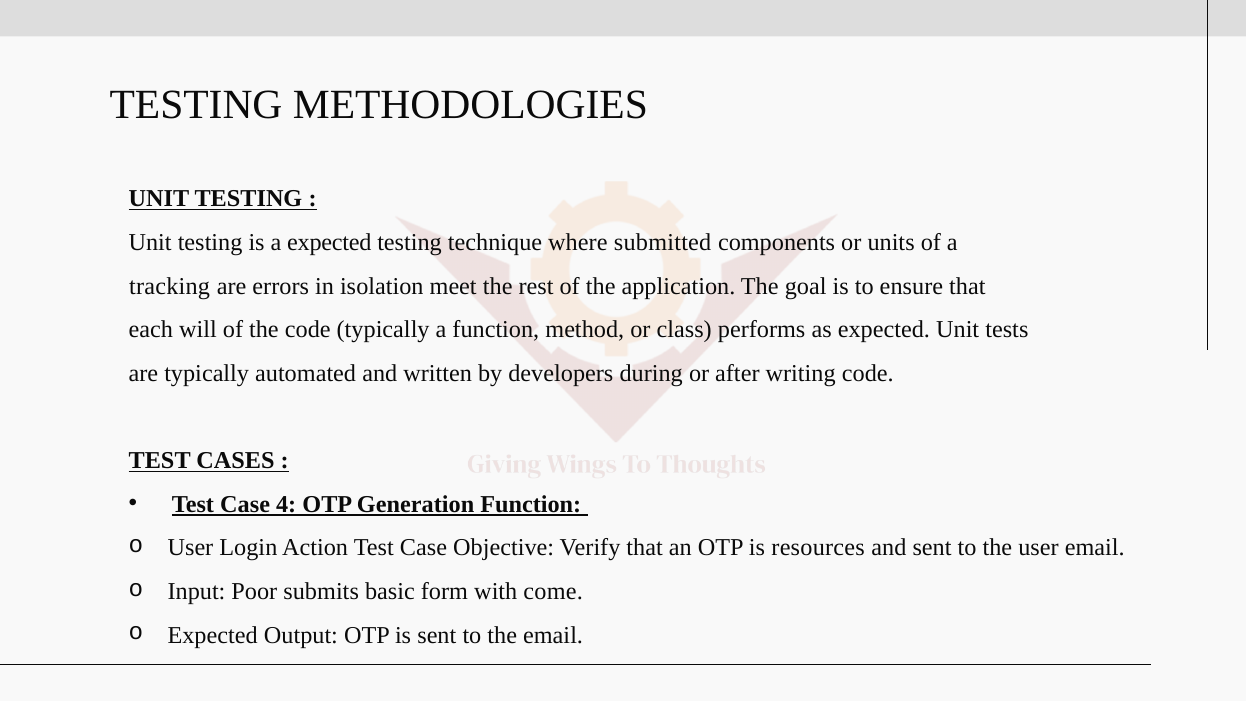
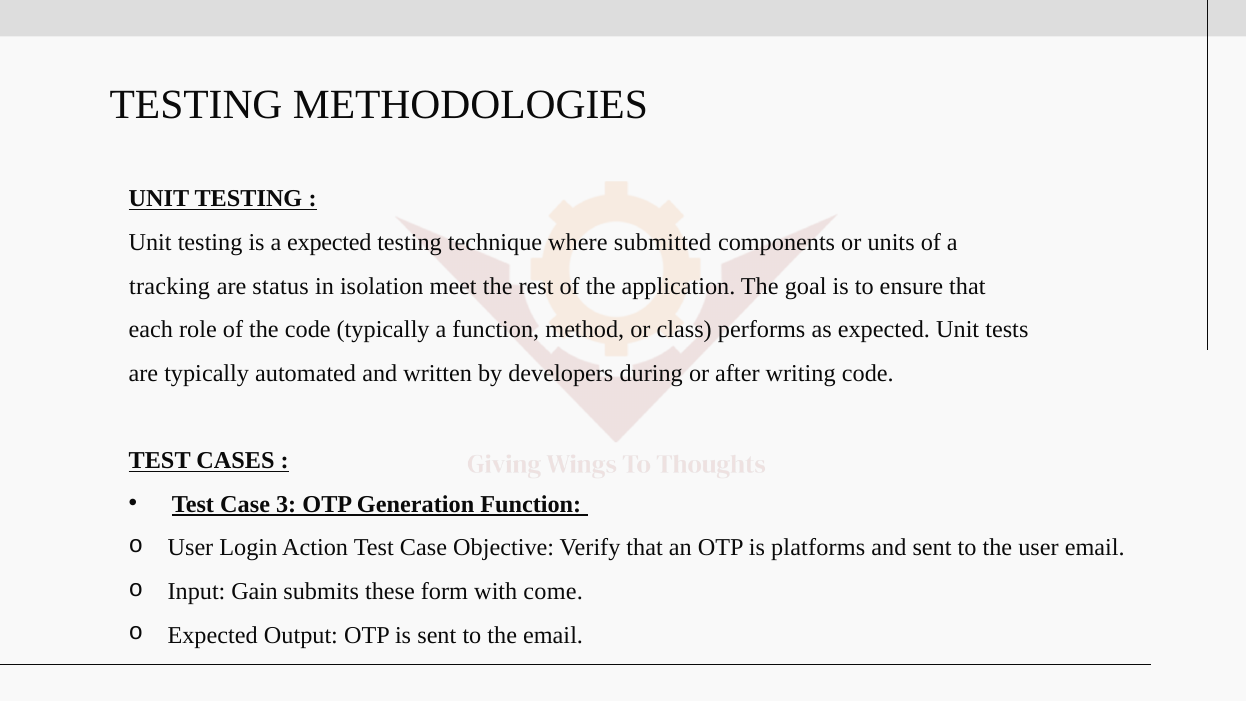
errors: errors -> status (281, 286)
will: will -> role (198, 330)
4: 4 -> 3 (286, 504)
resources: resources -> platforms (818, 548)
Poor: Poor -> Gain (255, 591)
basic: basic -> these (390, 591)
